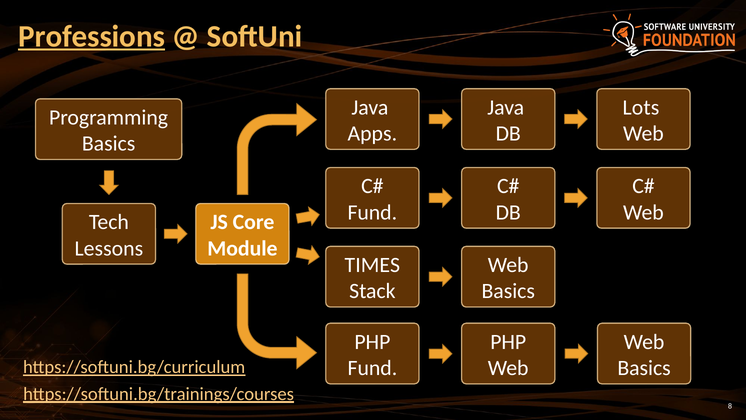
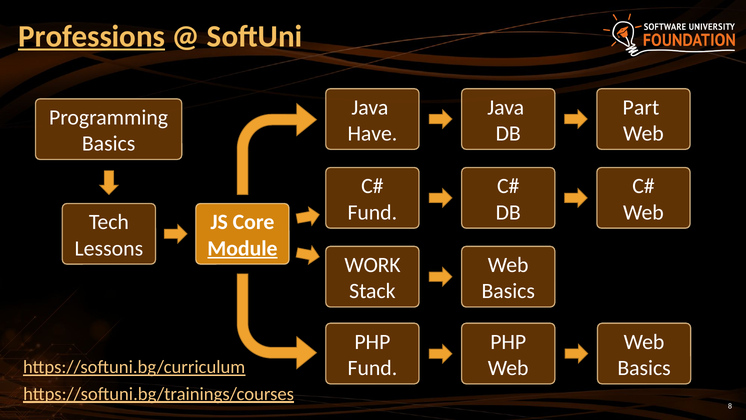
Lots: Lots -> Part (641, 107)
Apps: Apps -> Have (372, 134)
Module underline: none -> present (242, 248)
TIMES: TIMES -> WORK (372, 265)
